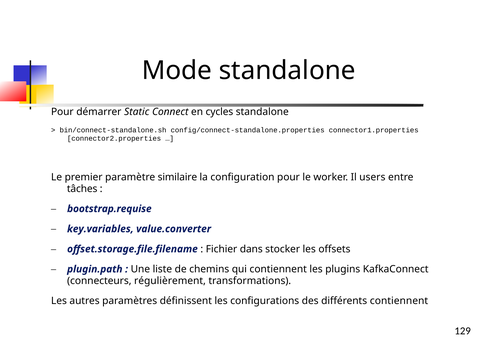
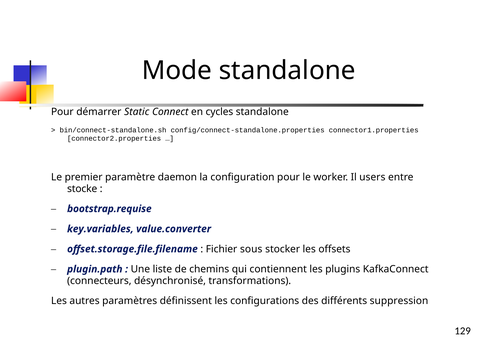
similaire: similaire -> daemon (177, 177)
tâches: tâches -> stocke (82, 188)
dans: dans -> sous (251, 249)
régulièrement: régulièrement -> désynchronisé (170, 280)
différents contiennent: contiennent -> suppression (399, 300)
